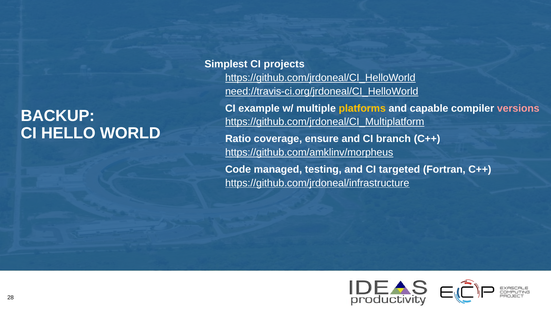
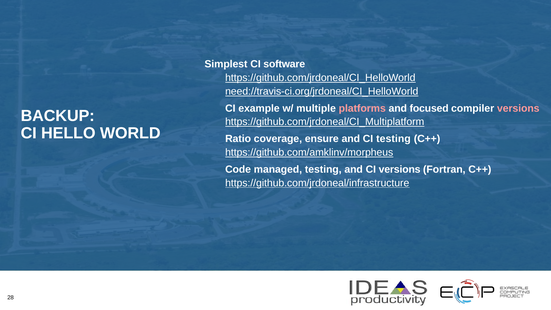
projects: projects -> software (284, 64)
platforms colour: yellow -> pink (362, 108)
capable: capable -> focused (429, 108)
CI branch: branch -> testing (393, 139)
CI targeted: targeted -> versions (400, 169)
